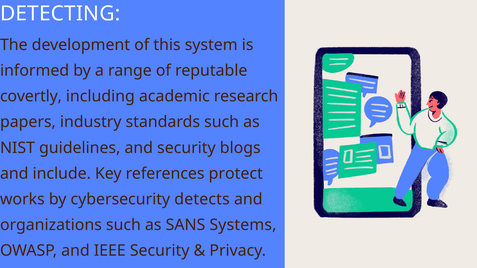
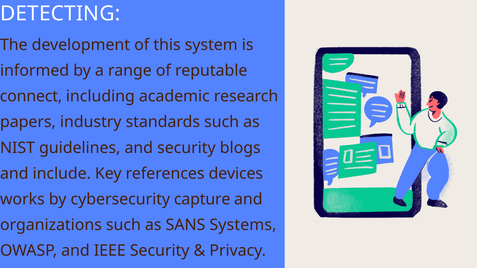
covertly: covertly -> connect (31, 96)
protect: protect -> devices (236, 174)
detects: detects -> capture (202, 199)
